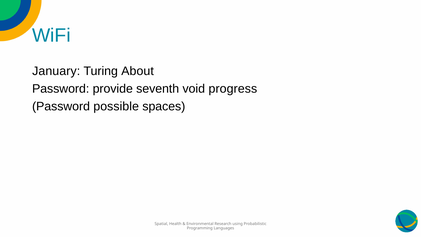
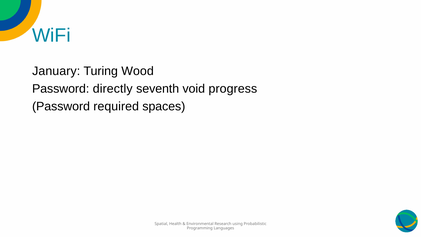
About: About -> Wood (138, 71)
provide: provide -> directly (113, 89)
possible: possible -> required (116, 106)
